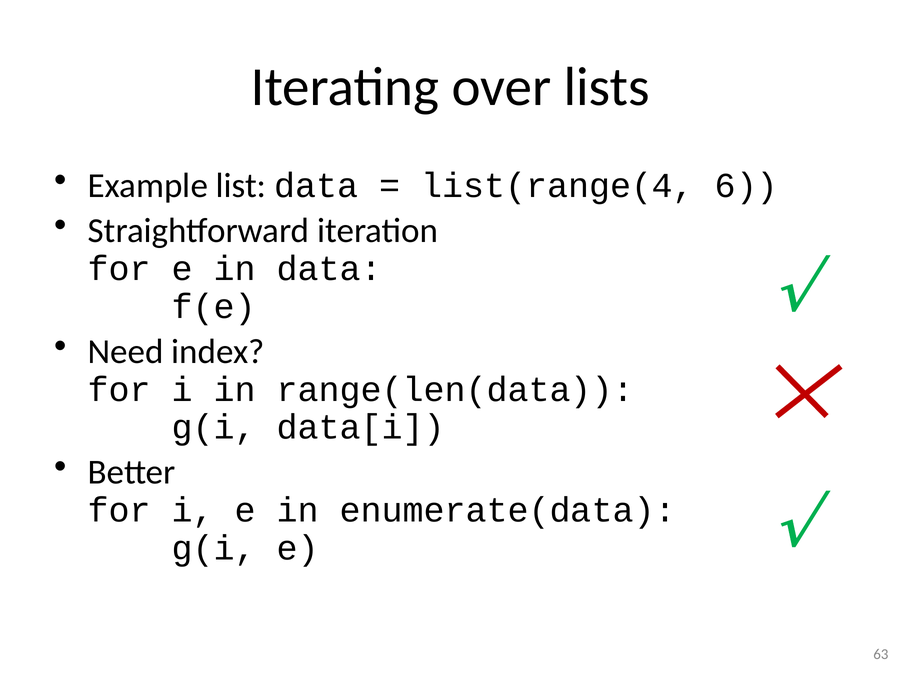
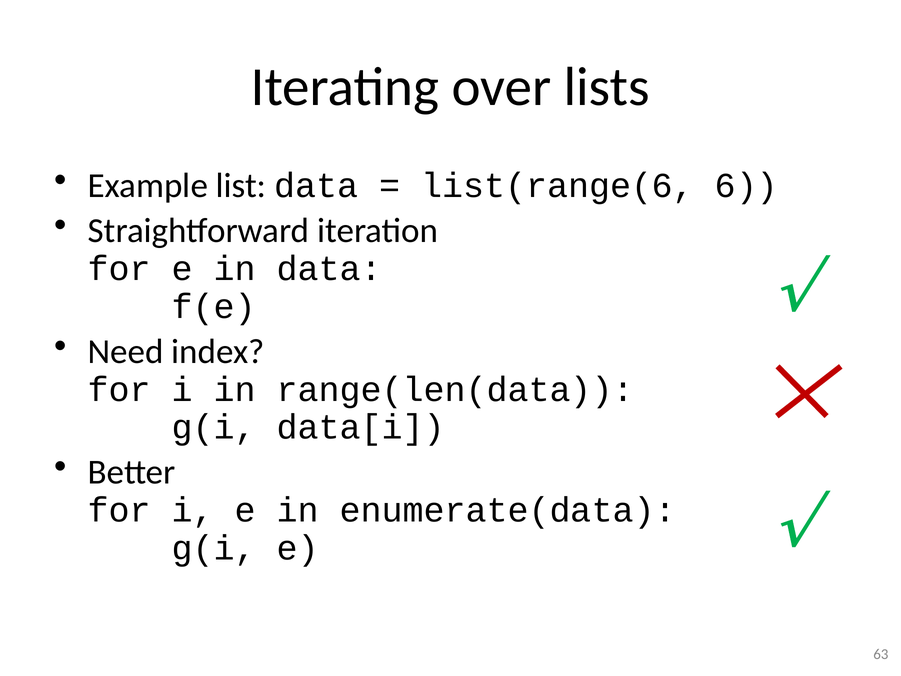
list(range(4: list(range(4 -> list(range(6 (558, 186)
